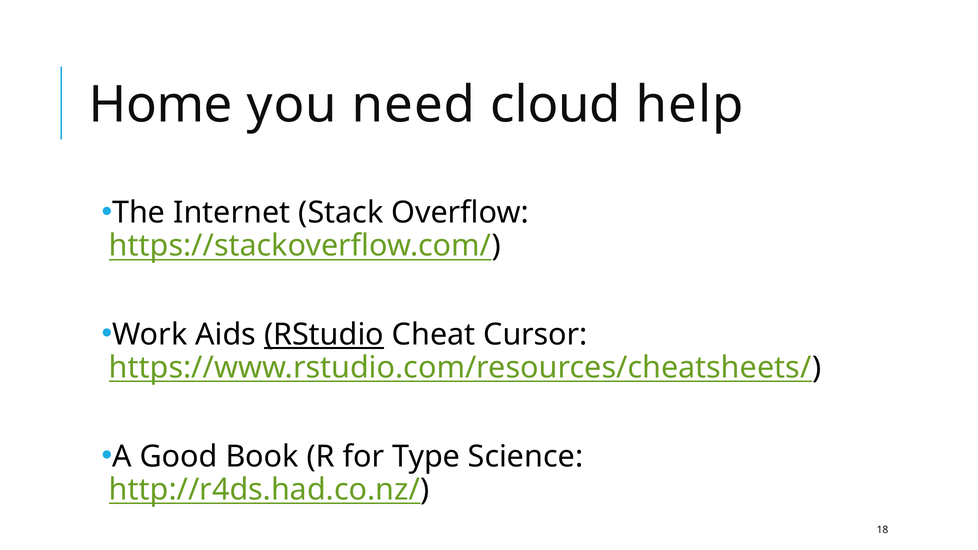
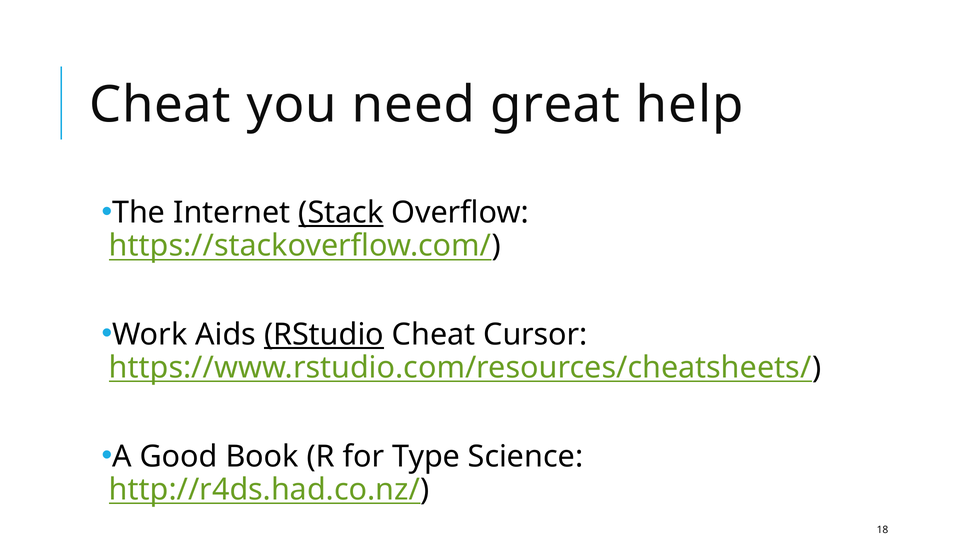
Home: Home -> Cheat (160, 105)
cloud: cloud -> great (555, 105)
Stack underline: none -> present (341, 213)
